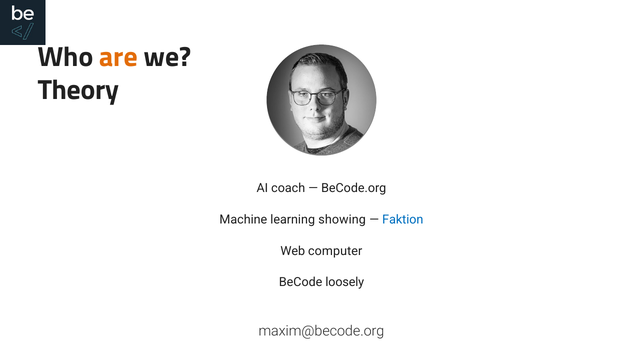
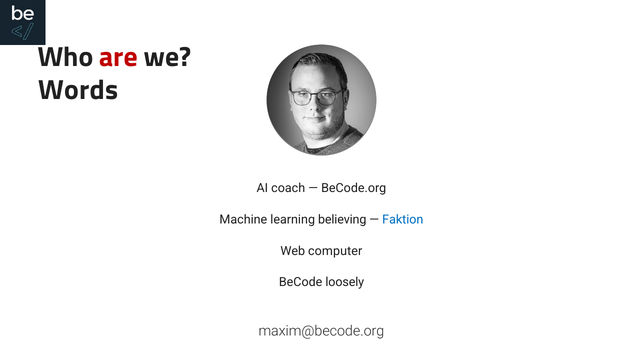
are colour: orange -> red (119, 57)
Theory: Theory -> Words (78, 90)
showing: showing -> believing (342, 220)
